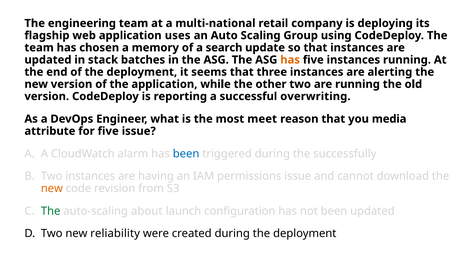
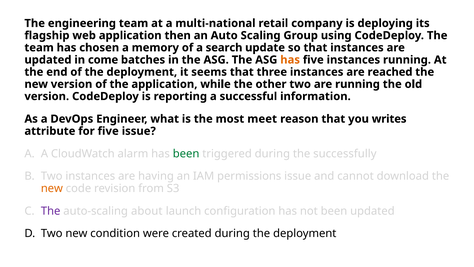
uses: uses -> then (178, 35)
stack: stack -> come (103, 60)
alerting: alerting -> reached (390, 72)
overwriting: overwriting -> information (315, 96)
media: media -> writes (389, 119)
been colour: blue -> green (186, 153)
The colour: green -> purple (51, 211)
reliability: reliability -> condition (115, 233)
